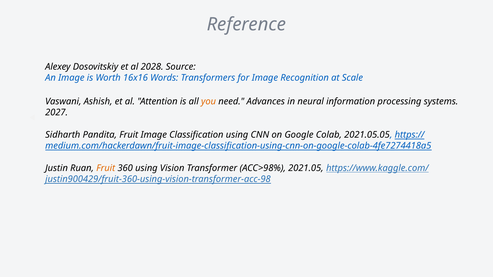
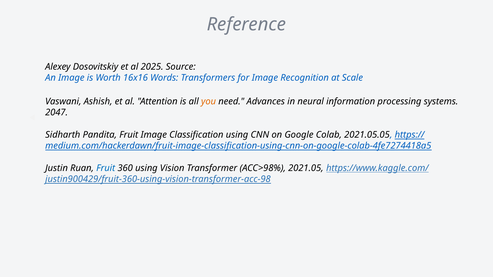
2028: 2028 -> 2025 (152, 67)
2027: 2027 -> 2047 (57, 113)
Fruit colour: orange -> blue (106, 168)
